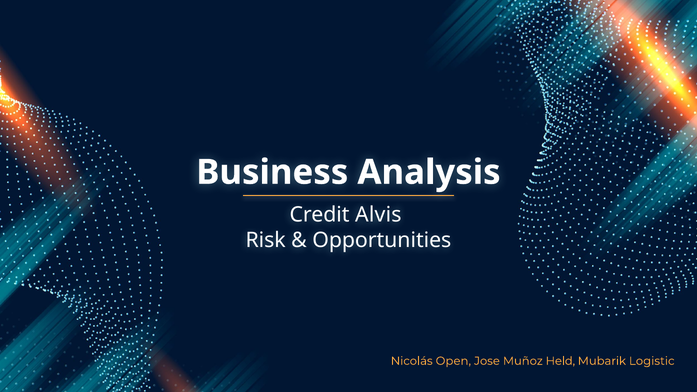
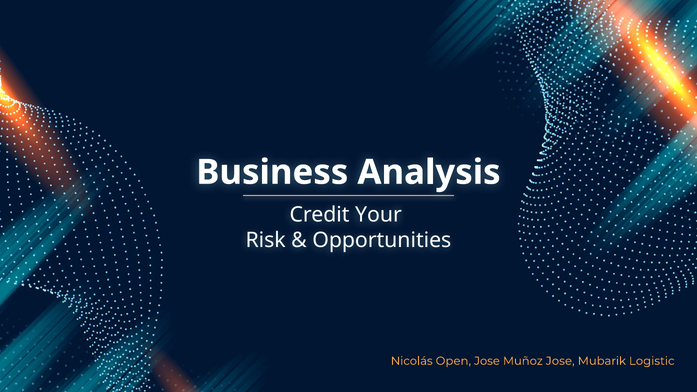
Alvis: Alvis -> Your (378, 215)
Muñoz Held: Held -> Jose (560, 361)
